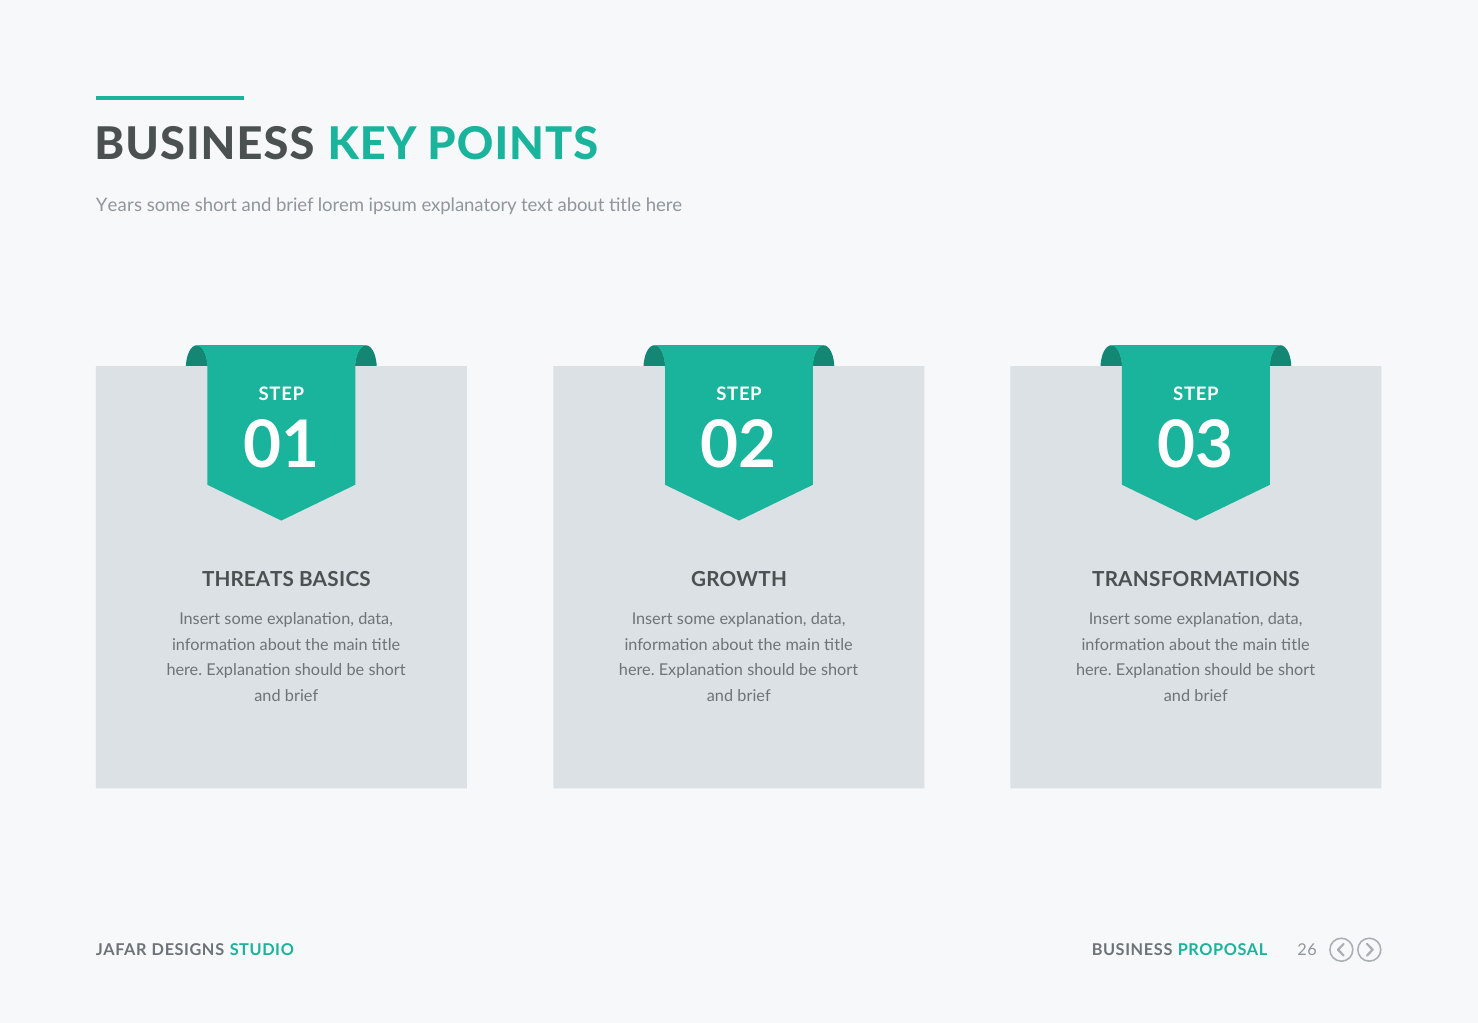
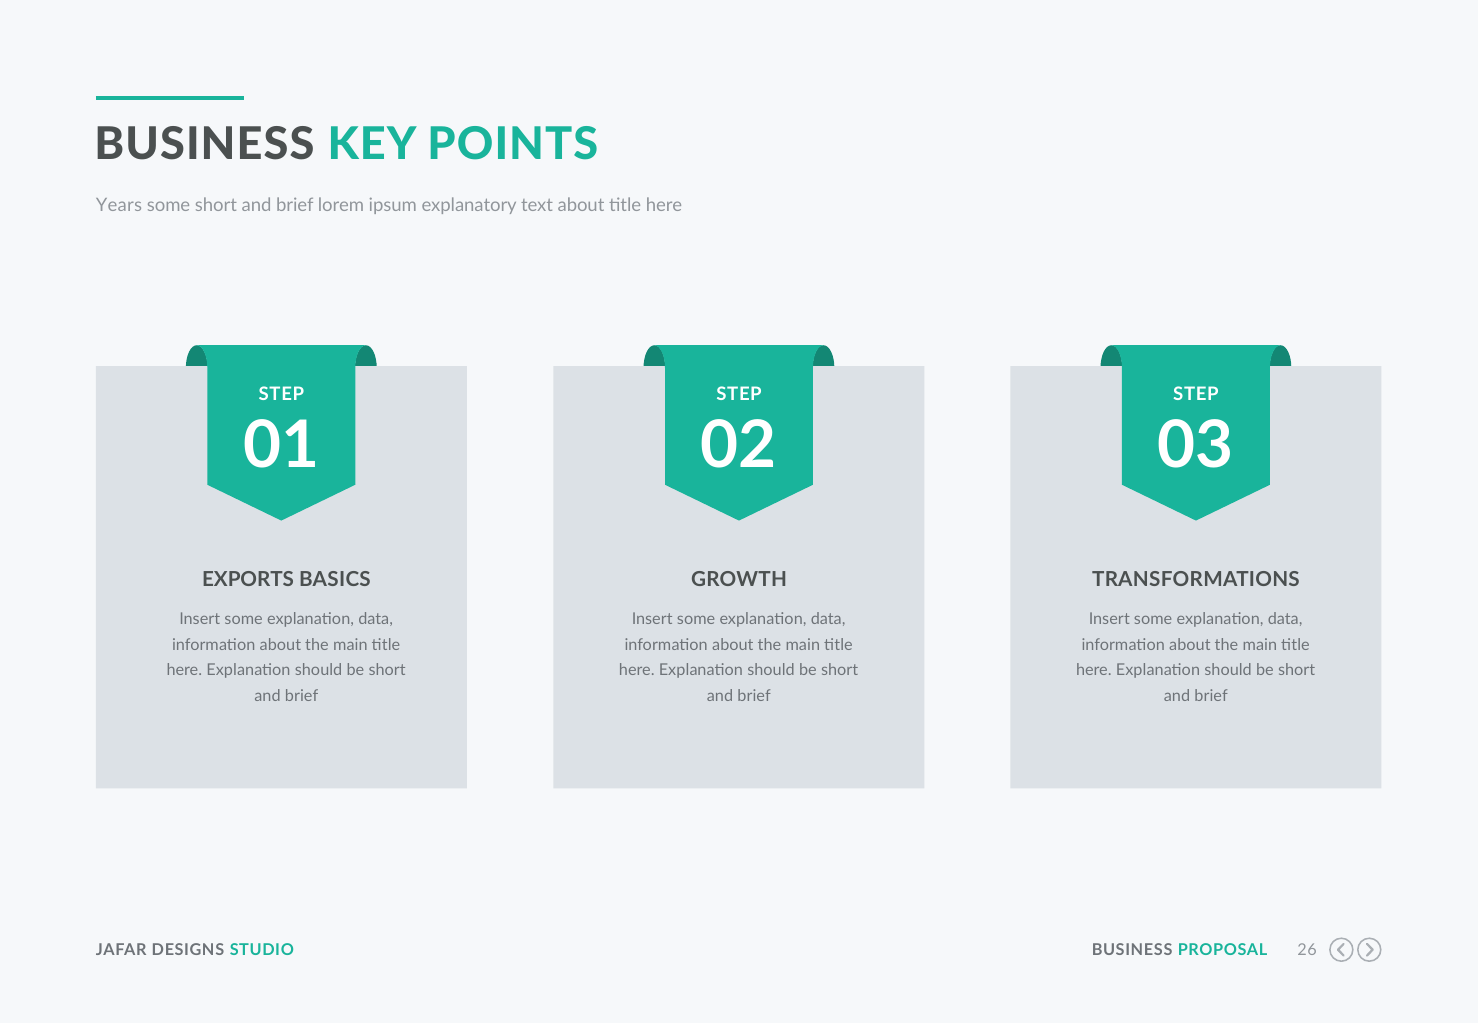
THREATS: THREATS -> EXPORTS (248, 580)
